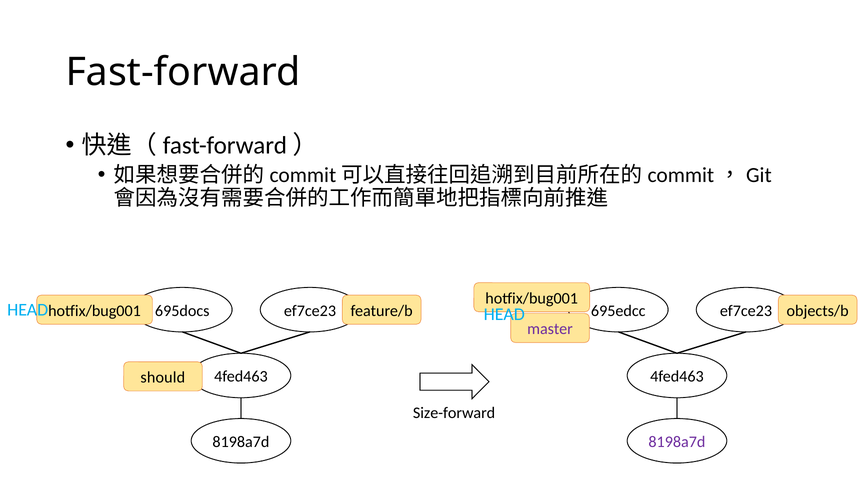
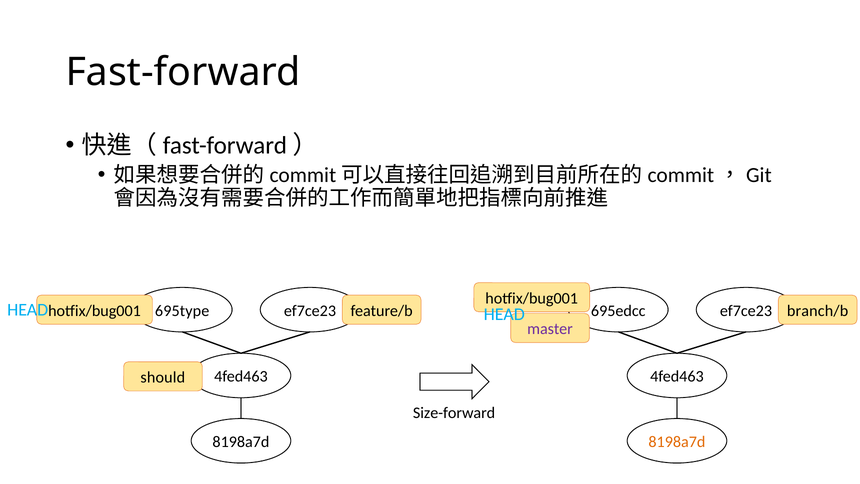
695docs: 695docs -> 695type (182, 311)
objects/b: objects/b -> branch/b (818, 311)
8198a7d colour: purple -> orange (677, 442)
